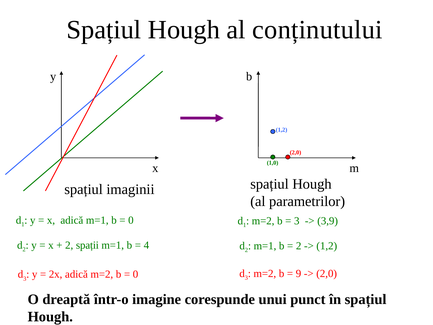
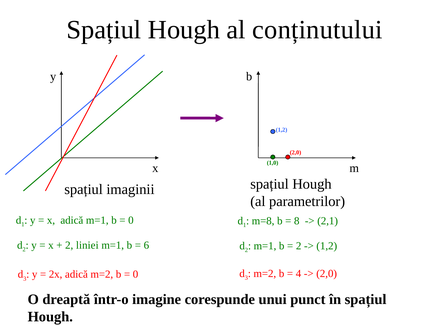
m=2: m=2 -> m=8 (263, 221)
3: 3 -> 8 (297, 221)
3,9: 3,9 -> 2,1 (328, 221)
spații: spații -> liniei (87, 245)
4: 4 -> 6 (146, 245)
9: 9 -> 4 (299, 273)
